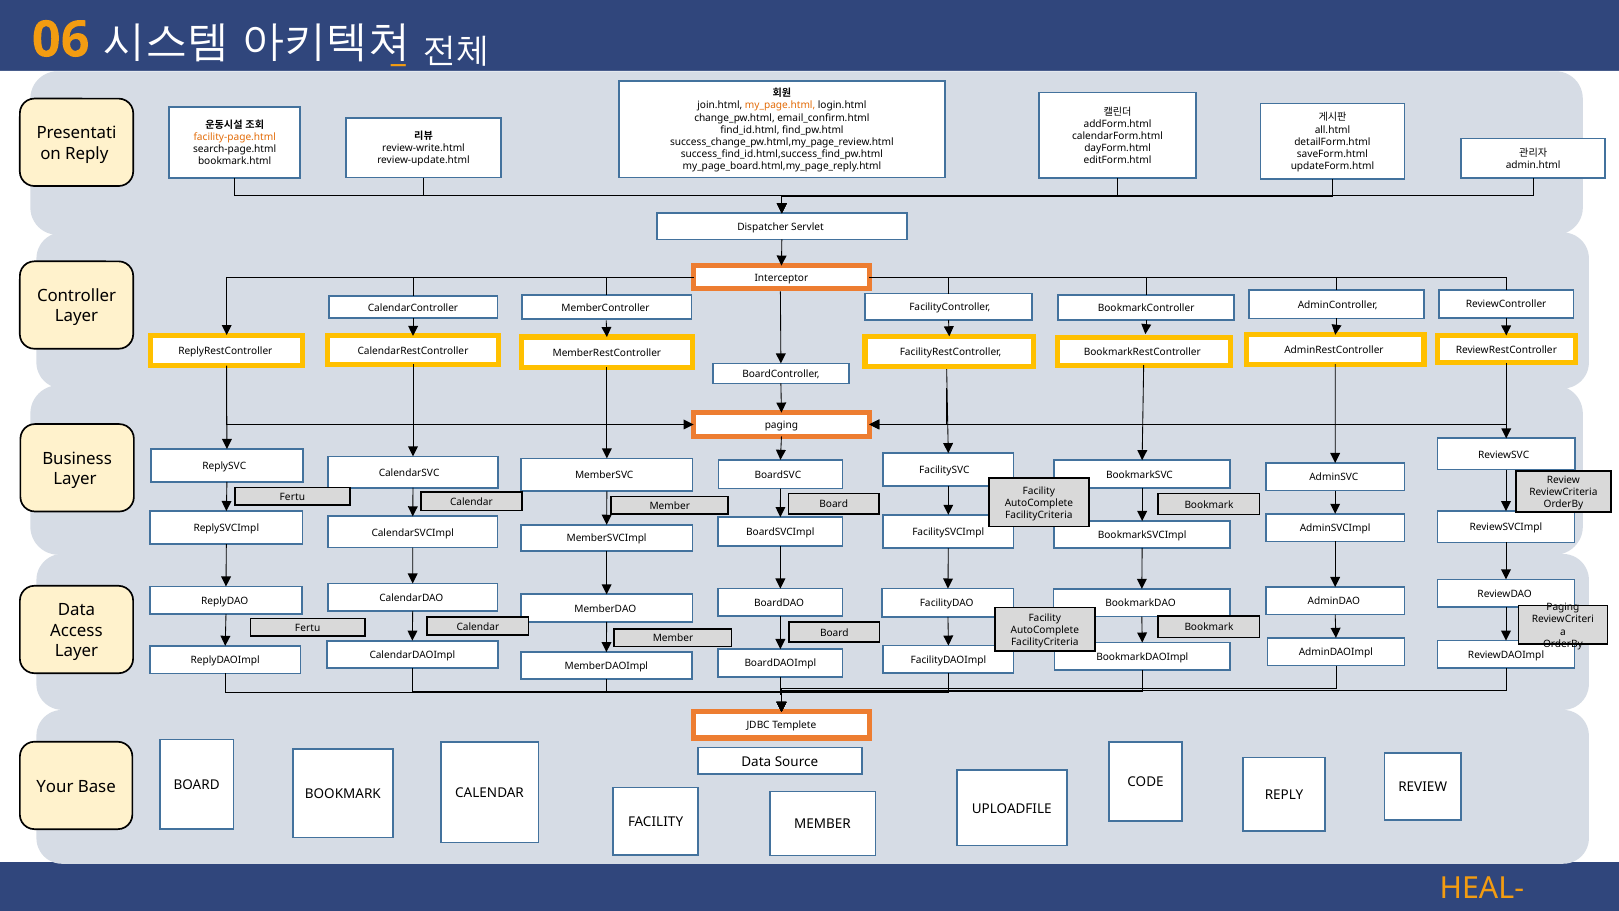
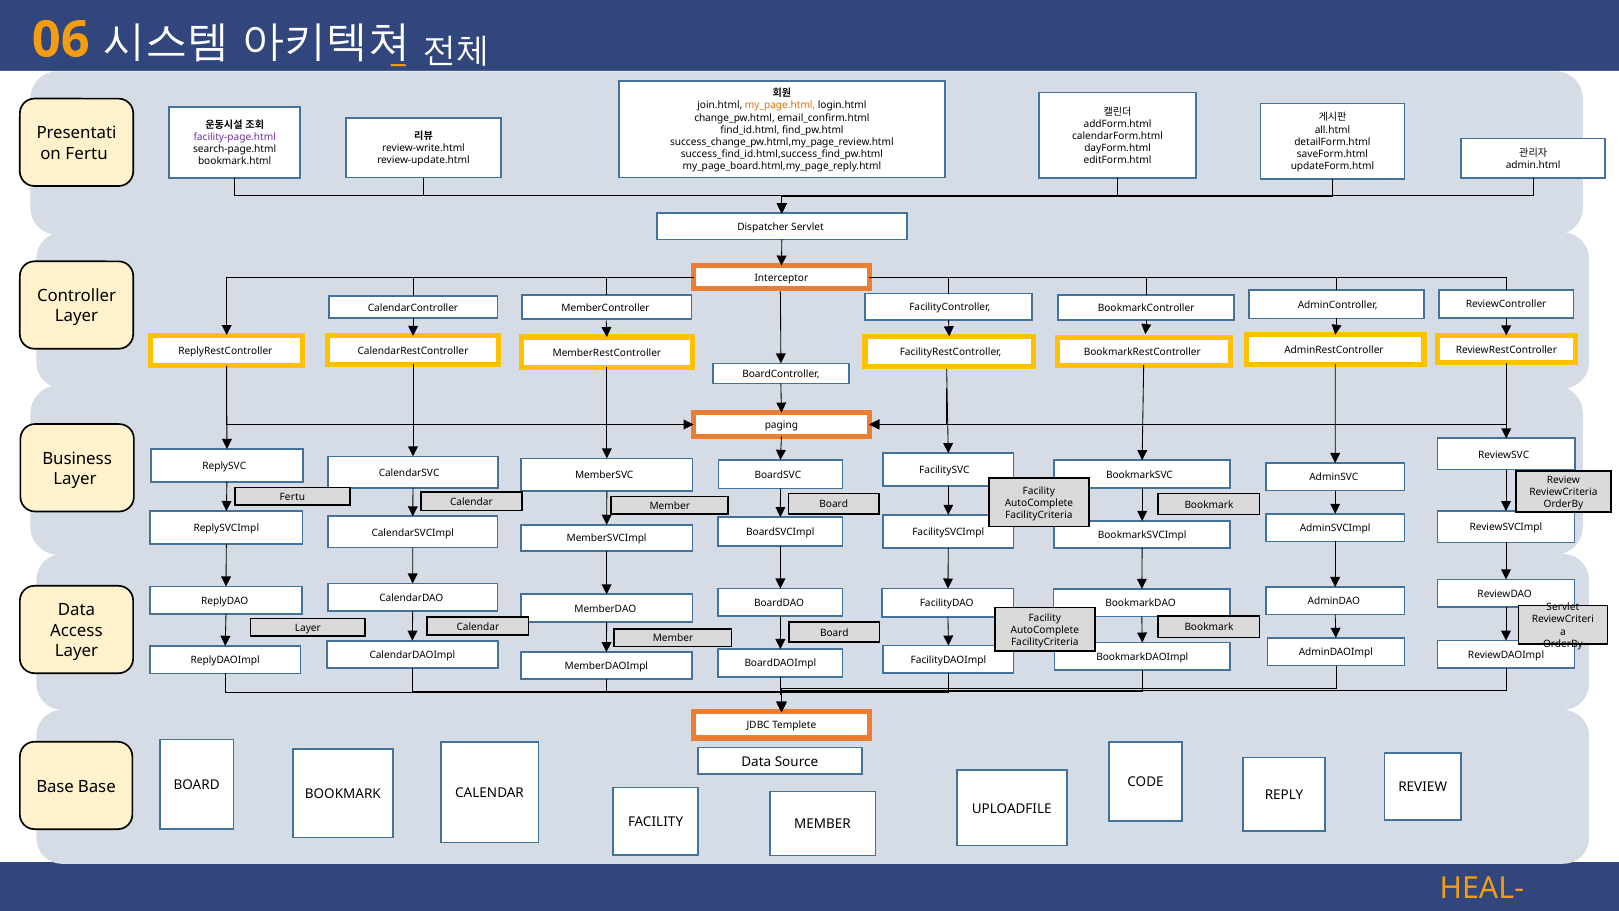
facility-page.html colour: orange -> purple (235, 137)
Reply: Reply -> Fertu (87, 154)
Paging: Paging -> Servlet (1563, 607)
Fertu: Fertu -> Layer (308, 628)
Your: Your -> Base (55, 786)
